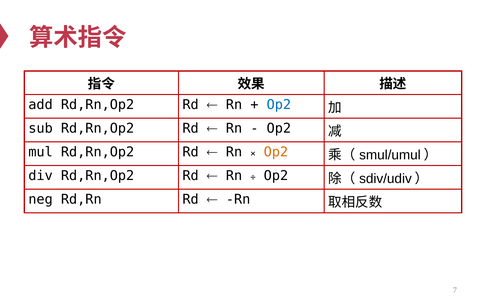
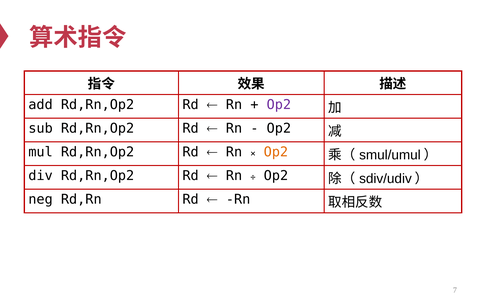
Op2 colour: blue -> purple (279, 105)
